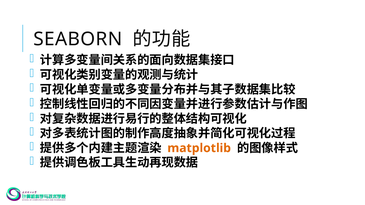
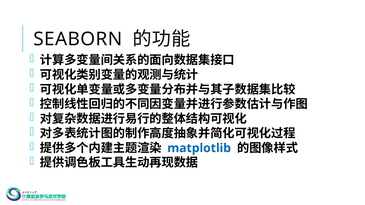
matplotlib colour: orange -> blue (199, 148)
